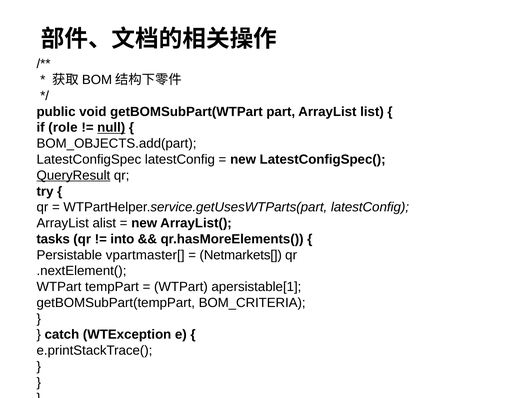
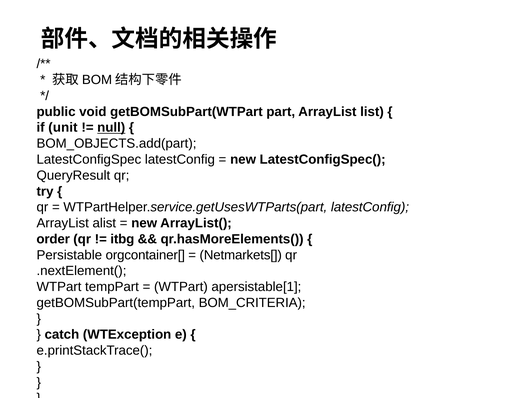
role: role -> unit (63, 128)
QueryResult underline: present -> none (73, 175)
tasks: tasks -> order (53, 239)
into: into -> itbg (122, 239)
vpartmaster[: vpartmaster[ -> orgcontainer[ (145, 255)
